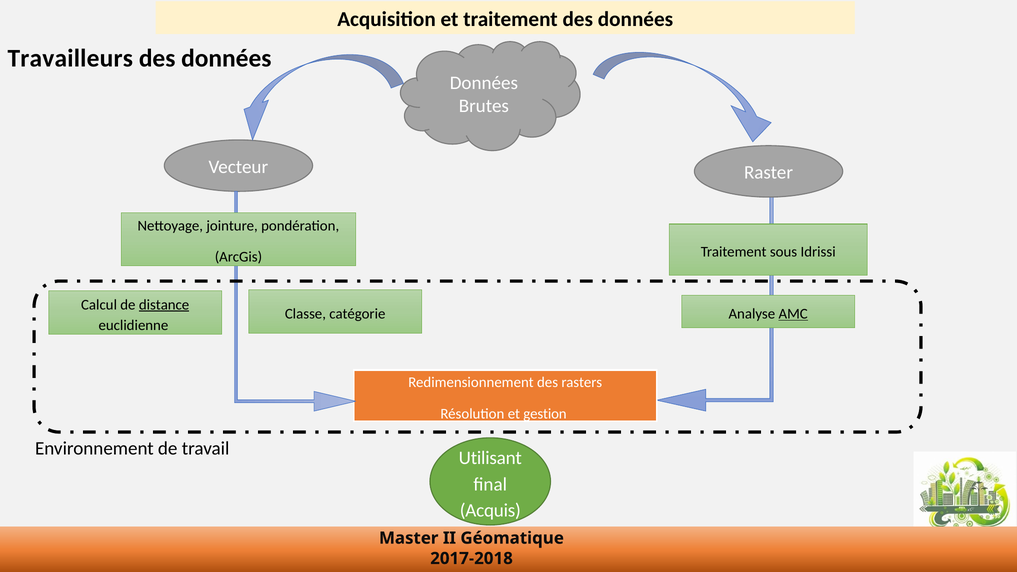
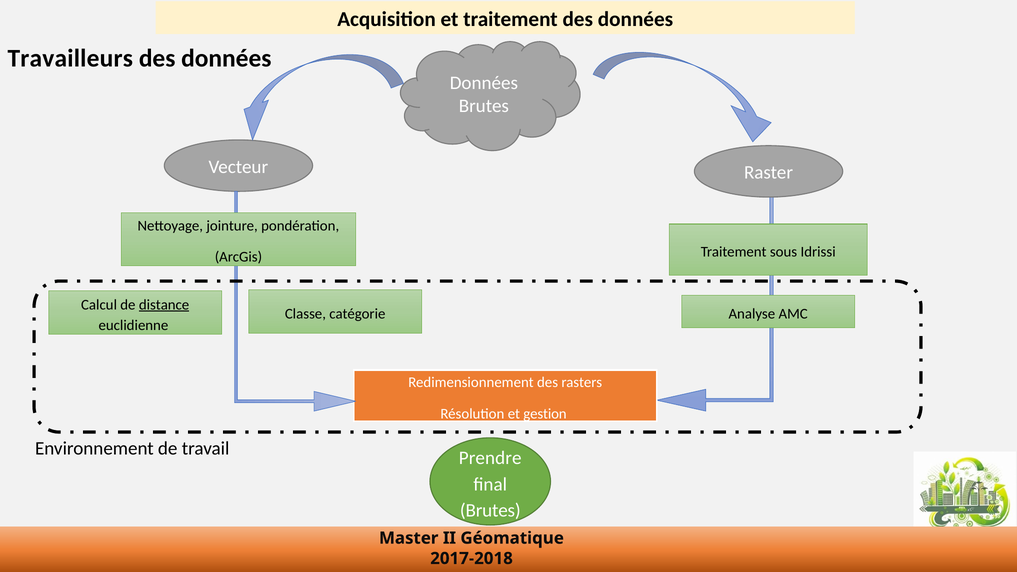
AMC underline: present -> none (793, 314)
Utilisant: Utilisant -> Prendre (490, 458)
Acquis: Acquis -> Brutes (490, 511)
